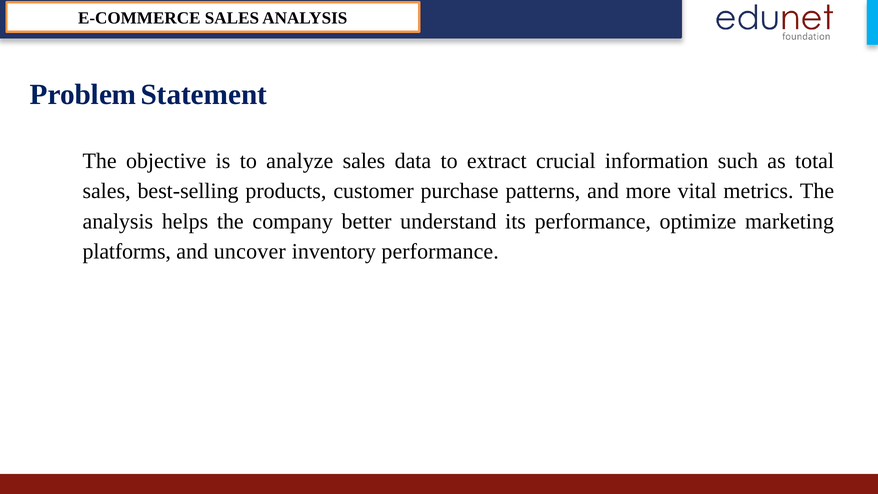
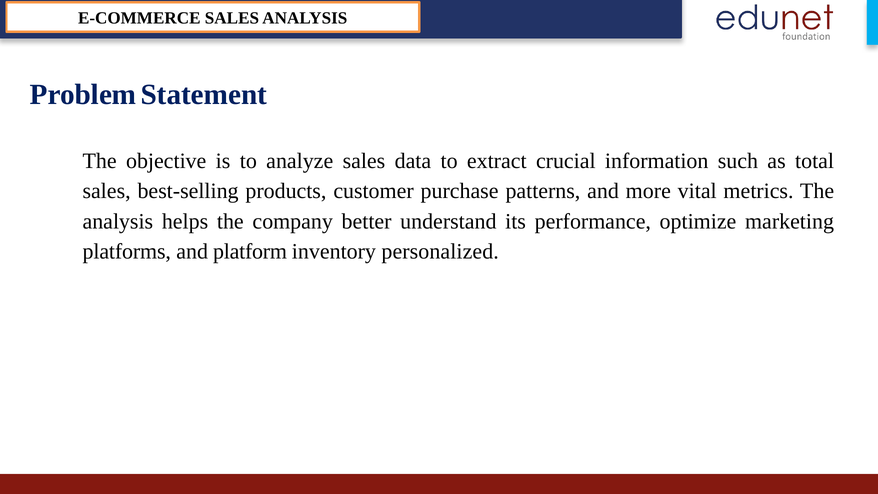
uncover: uncover -> platform (250, 252)
inventory performance: performance -> personalized (440, 252)
